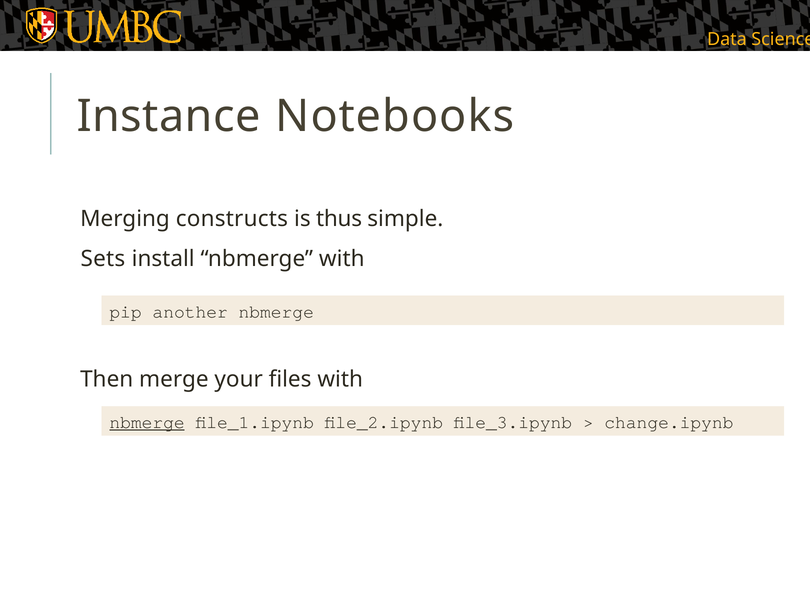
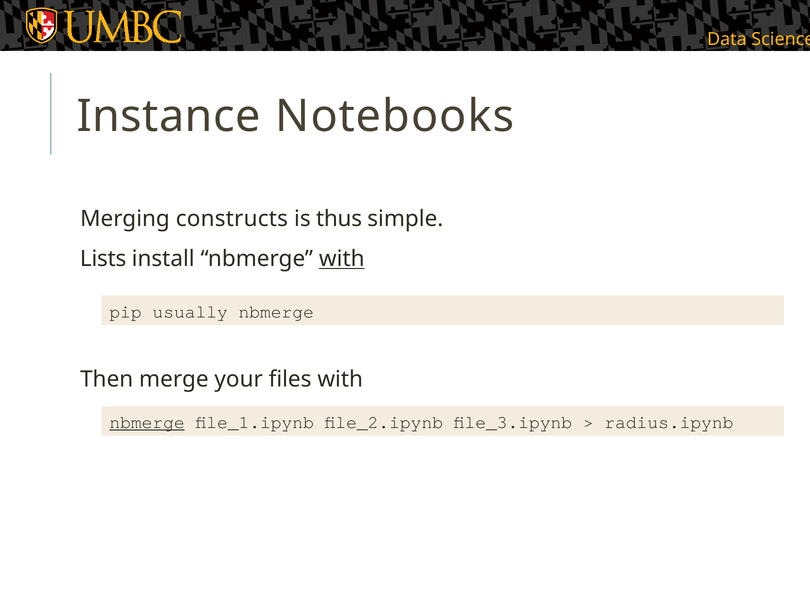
Sets: Sets -> Lists (103, 259)
with underline: none -> present (342, 259)
another: another -> usually (190, 311)
change.ipynb: change.ipynb -> radius.ipynb (669, 422)
